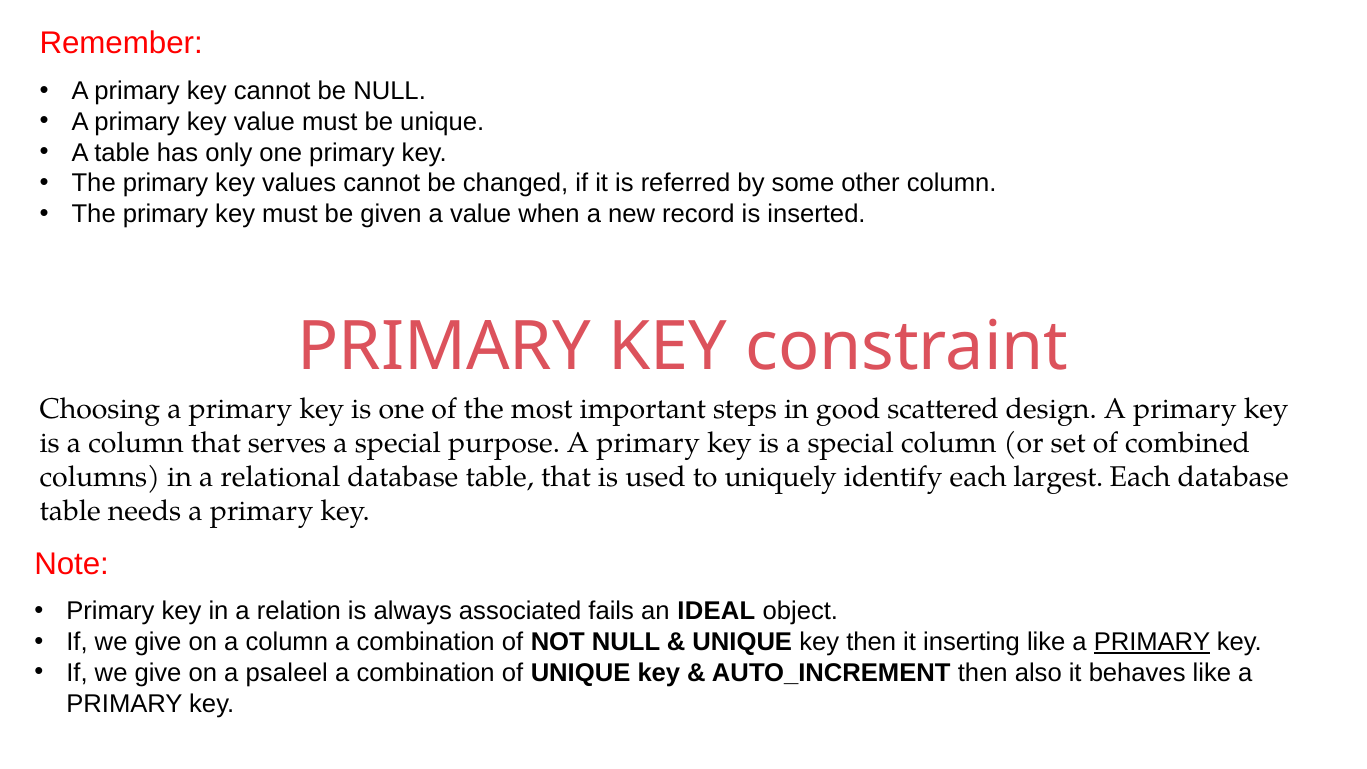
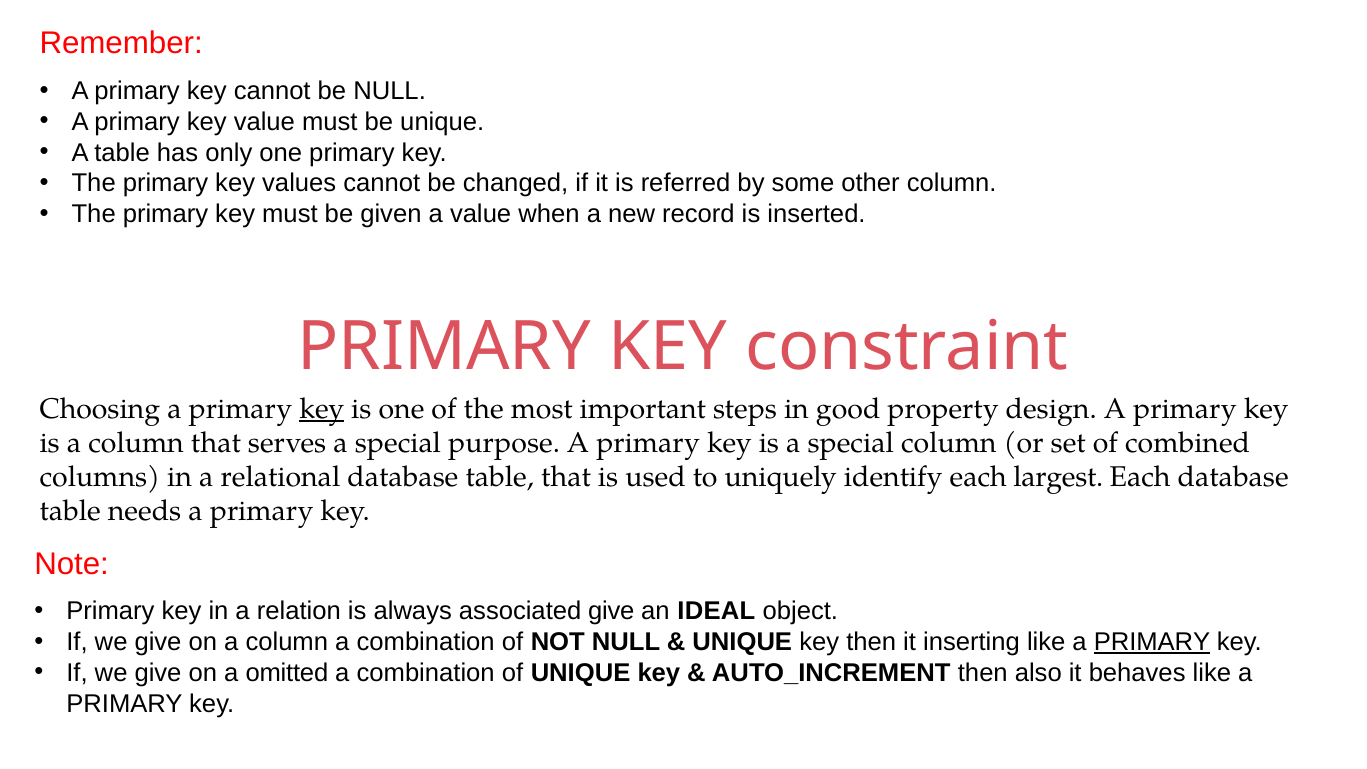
key underline: none -> present (322, 409)
scattered: scattered -> property (943, 409)
associated fails: fails -> give (611, 611)
psaleel: psaleel -> omitted (287, 673)
